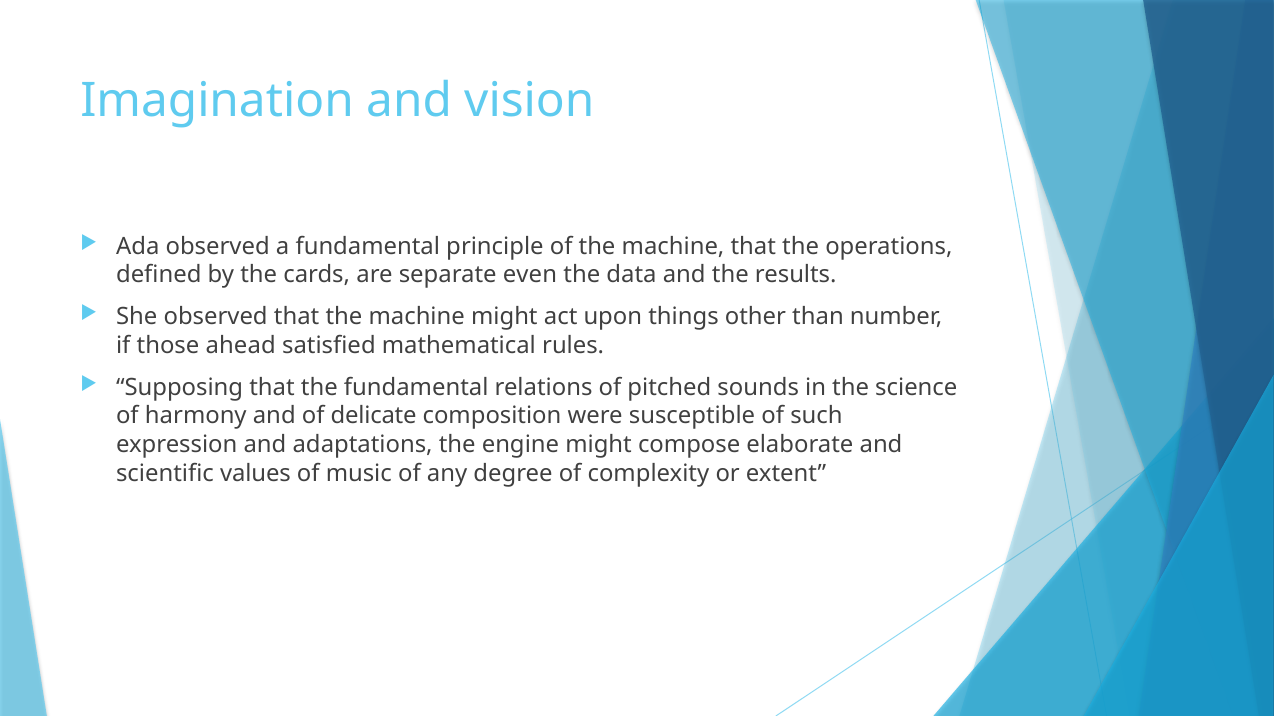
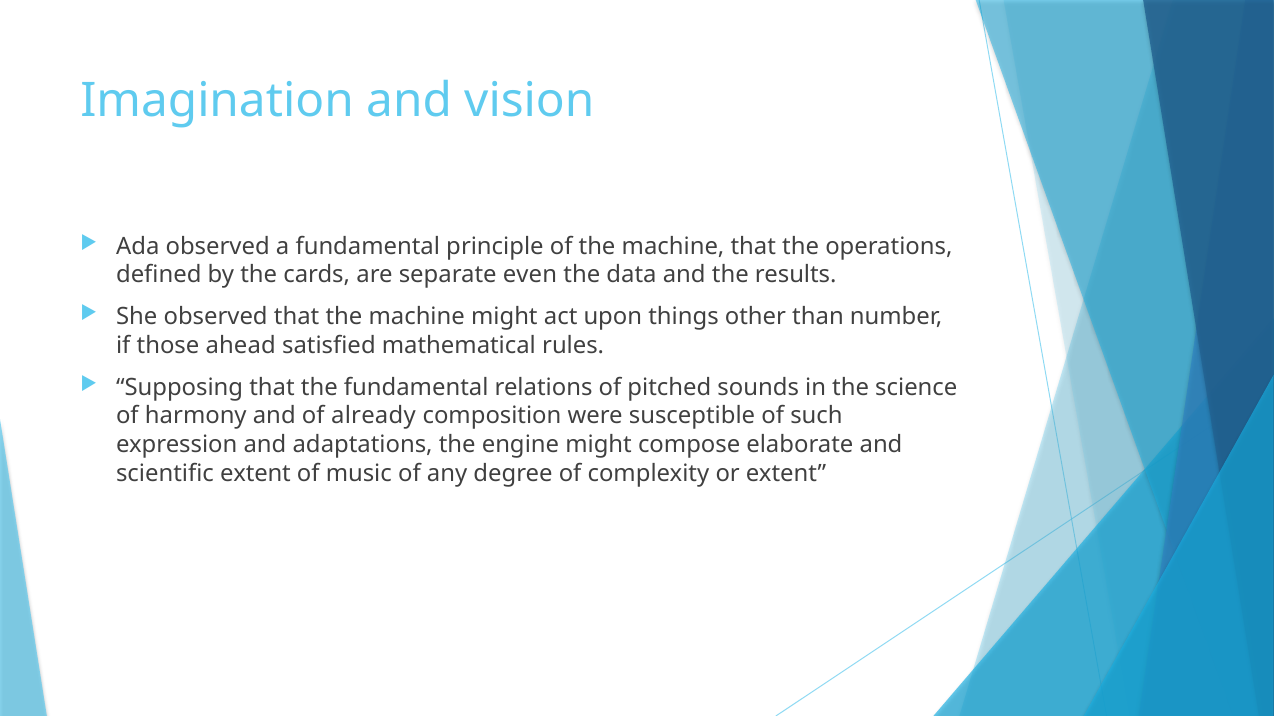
delicate: delicate -> already (373, 416)
scientific values: values -> extent (255, 474)
